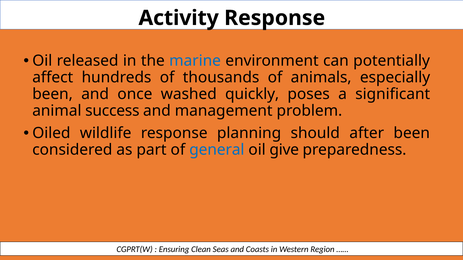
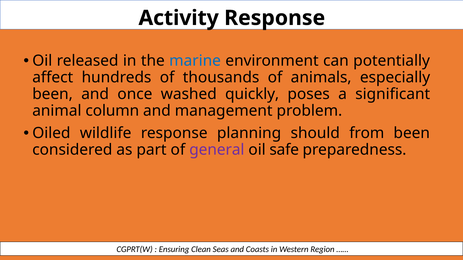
success: success -> column (112, 111)
after: after -> from (367, 133)
general colour: blue -> purple (217, 150)
give: give -> safe (284, 150)
